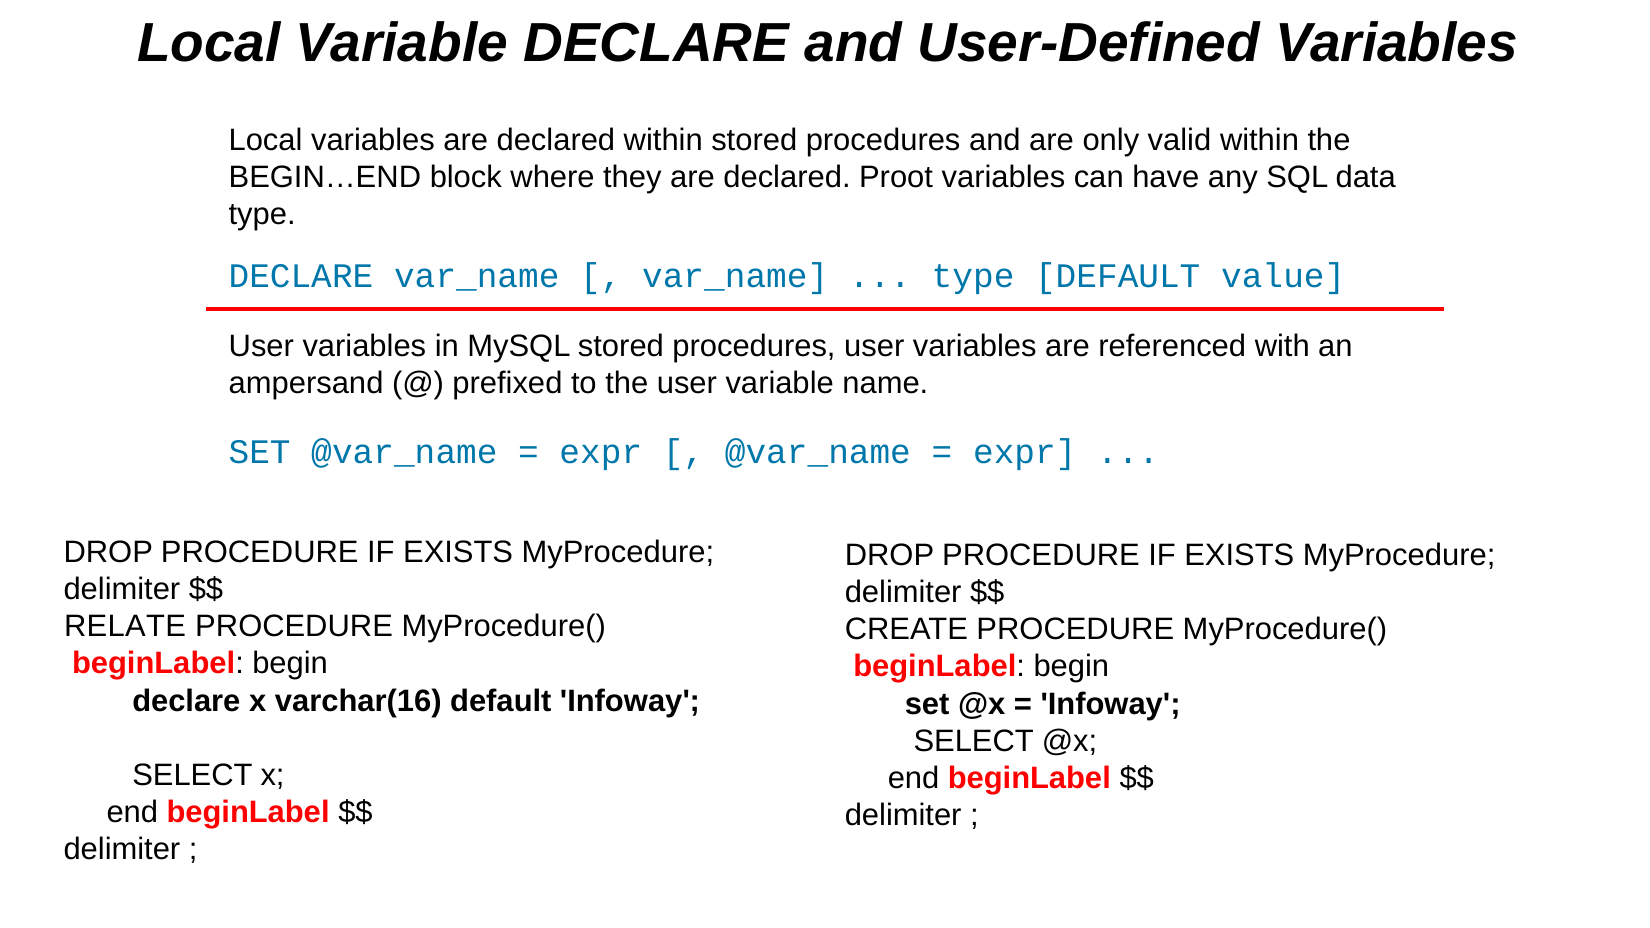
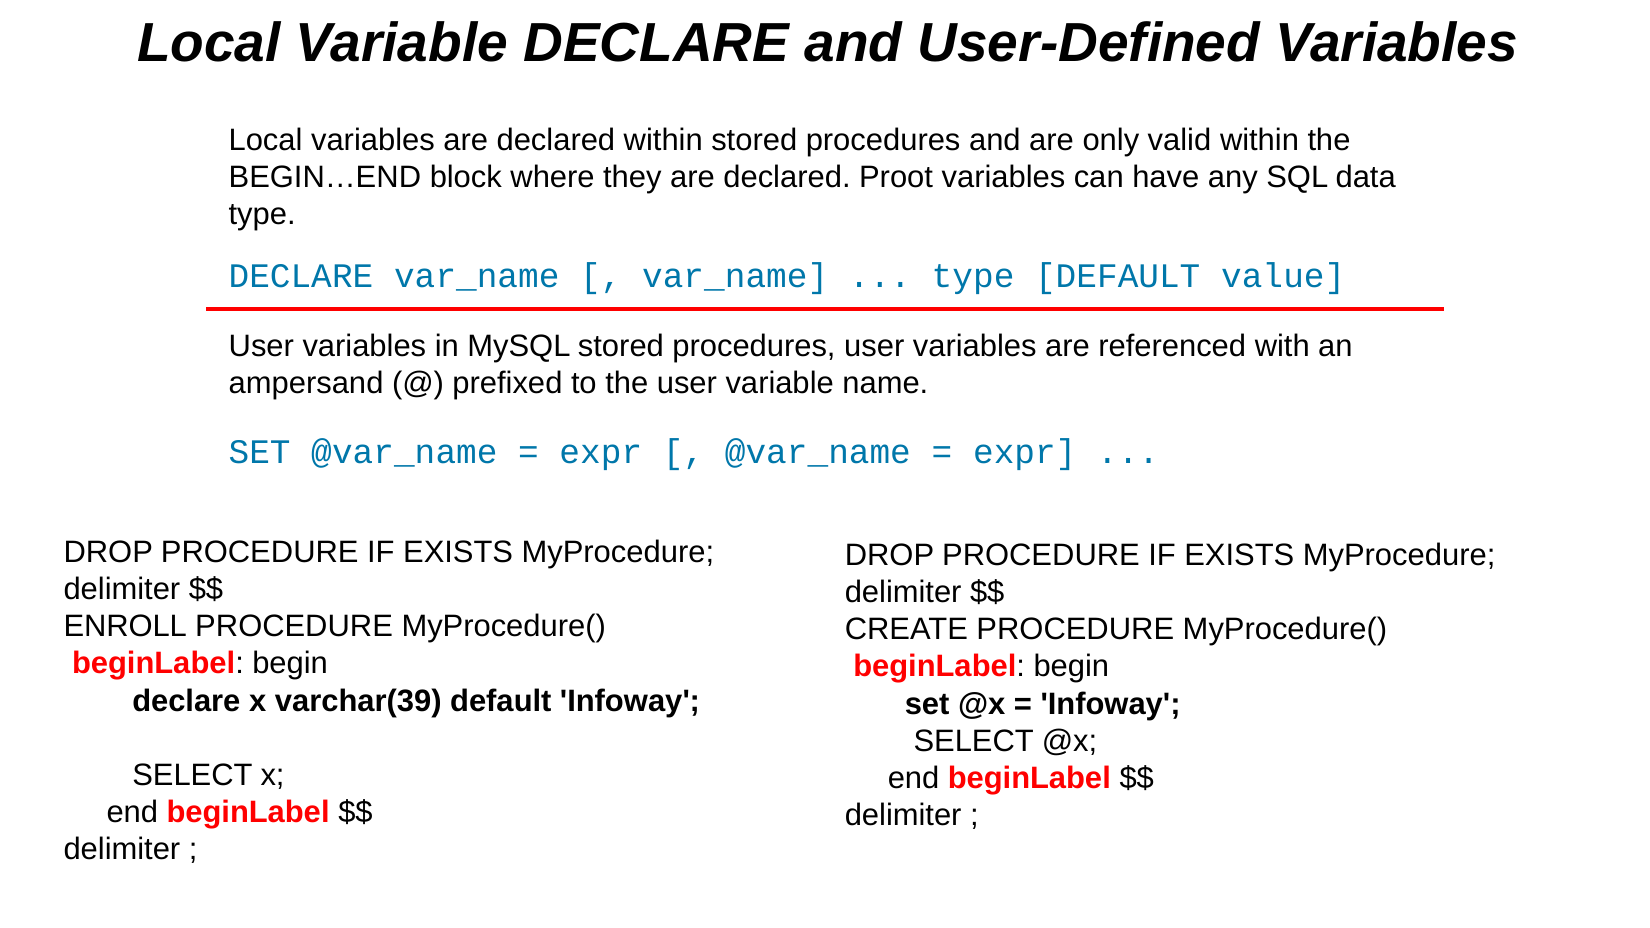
RELATE: RELATE -> ENROLL (125, 627)
varchar(16: varchar(16 -> varchar(39 (358, 701)
